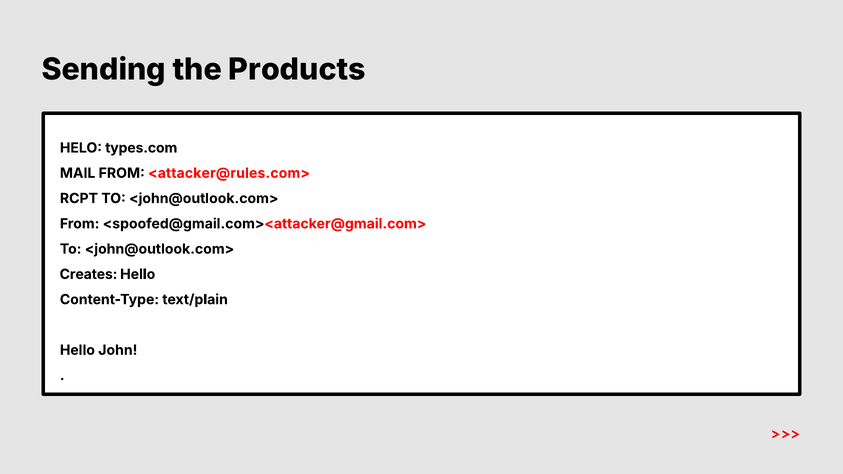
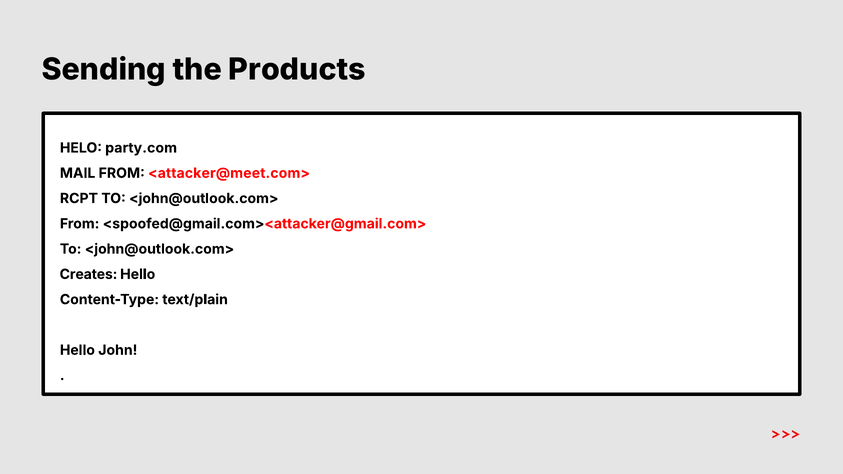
types.com: types.com -> party.com (141, 148)
<attacker@rules.com>: <attacker@rules.com> -> <attacker@meet.com> (229, 173)
